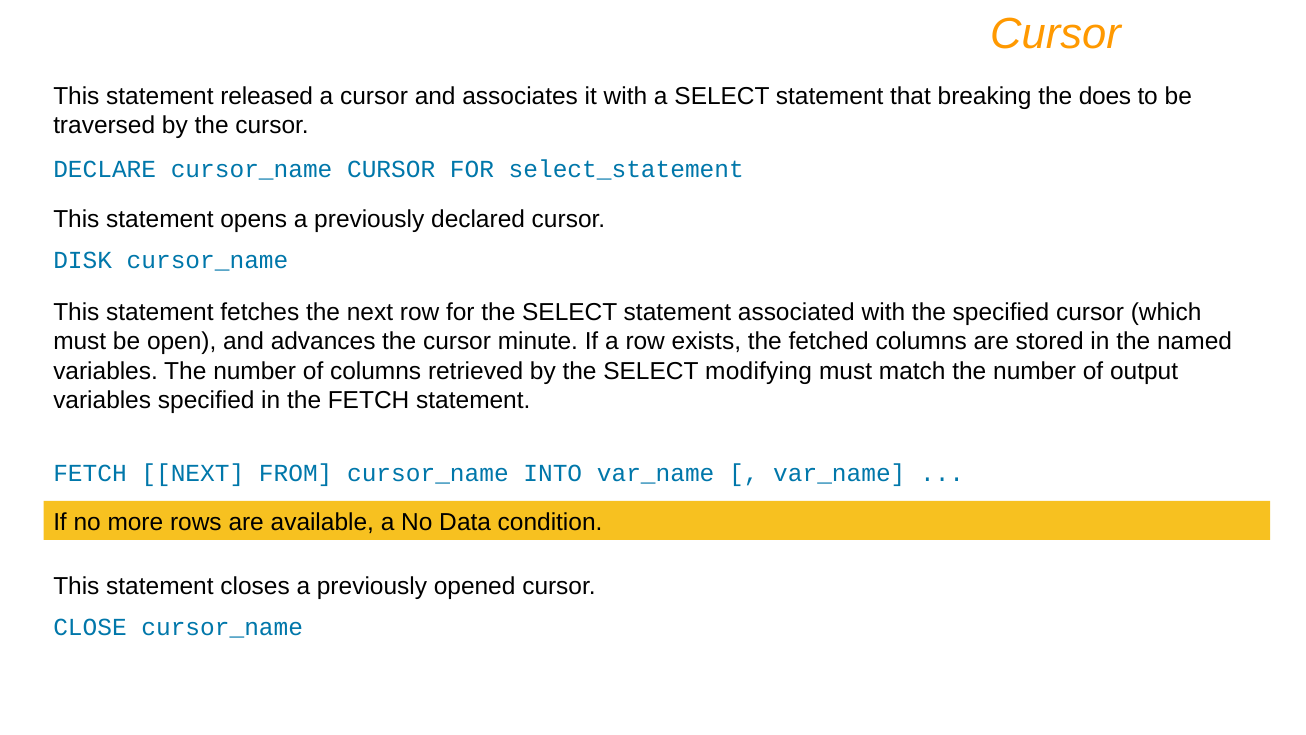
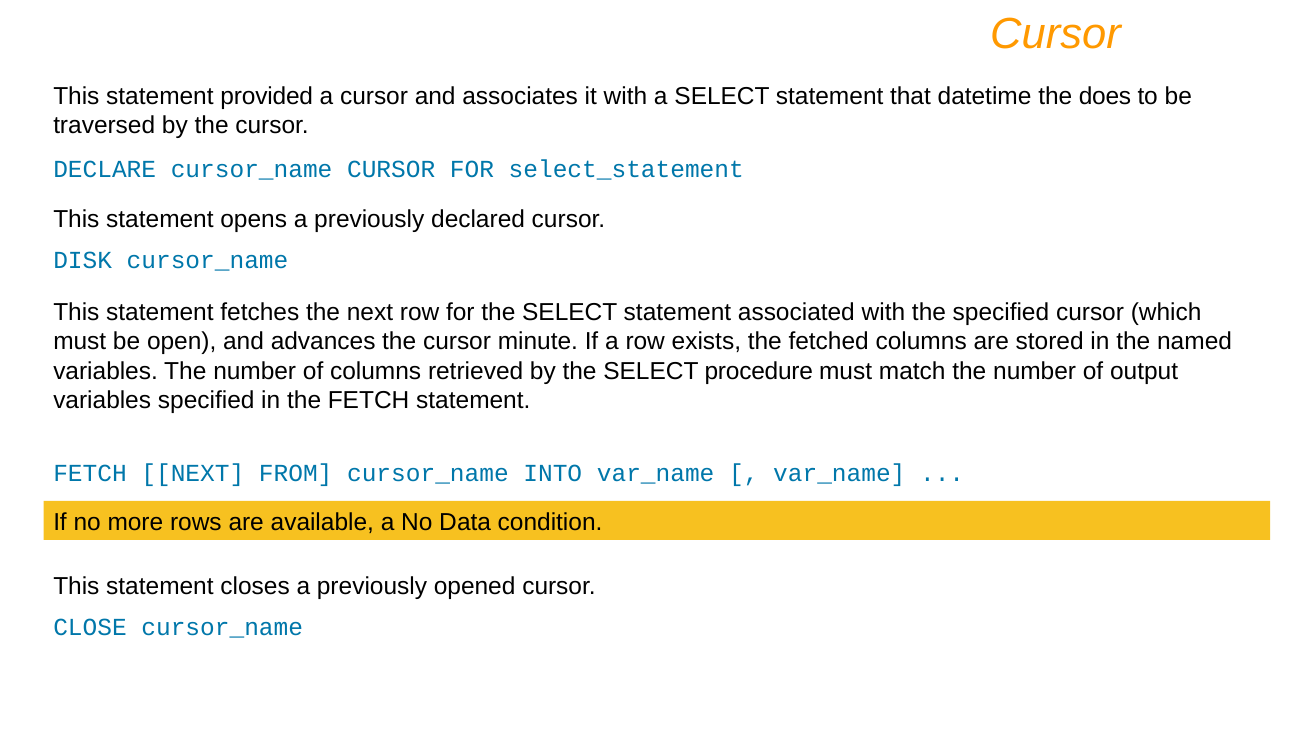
released: released -> provided (267, 96)
breaking: breaking -> datetime (985, 96)
modifying: modifying -> procedure (759, 371)
